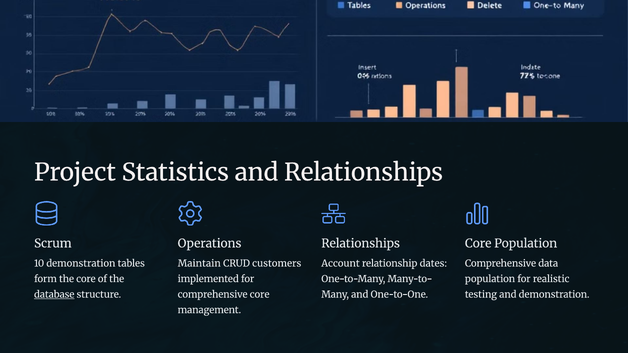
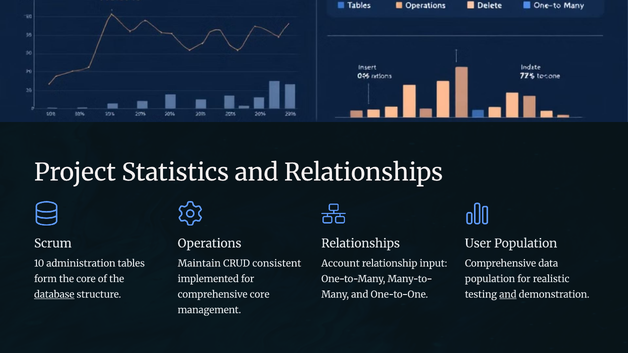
Core: Core -> User (478, 244)
10 demonstration: demonstration -> administration (81, 264)
customers: customers -> consistent (277, 264)
dates: dates -> input (433, 264)
and underline: none -> present (508, 295)
